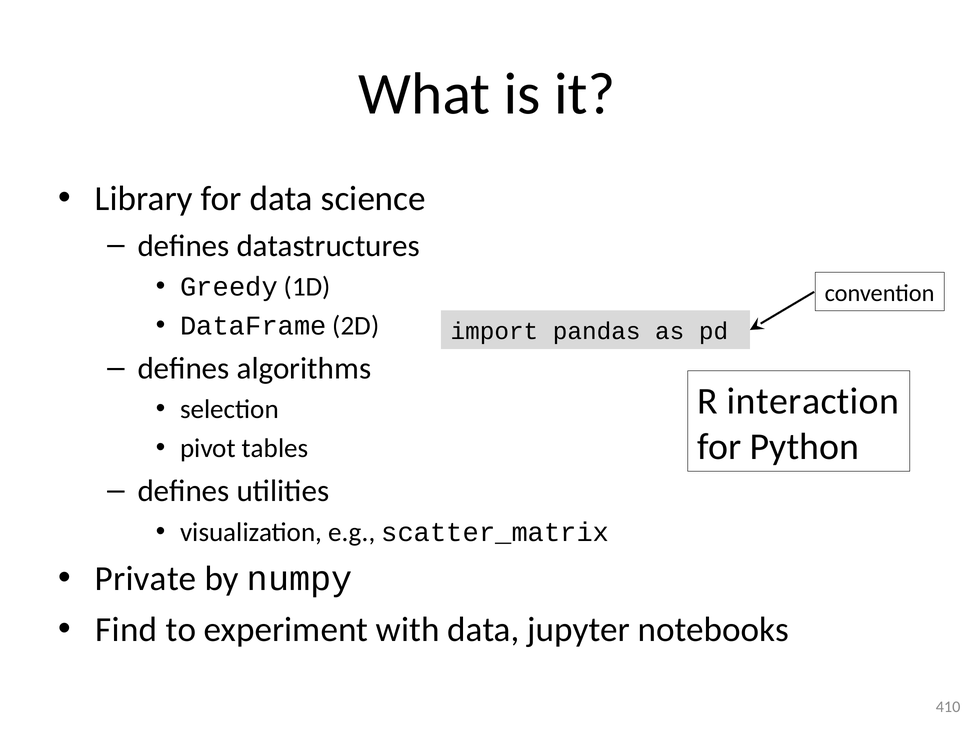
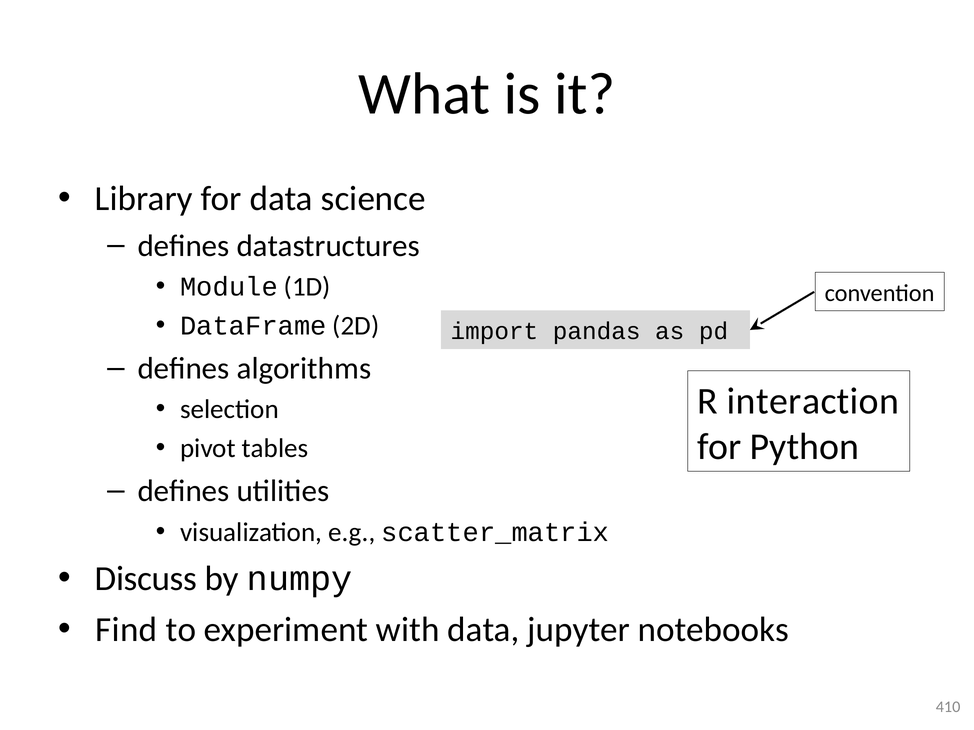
Greedy: Greedy -> Module (229, 287)
Private: Private -> Discuss (146, 579)
